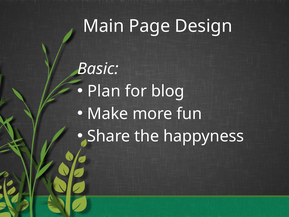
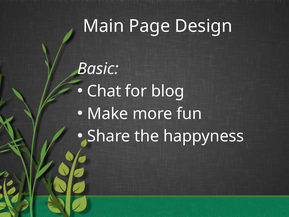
Plan: Plan -> Chat (104, 91)
